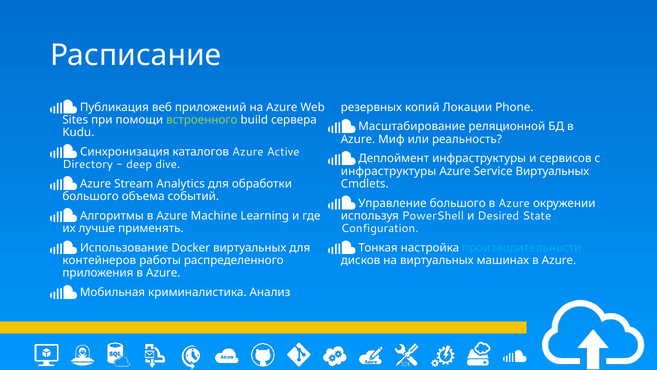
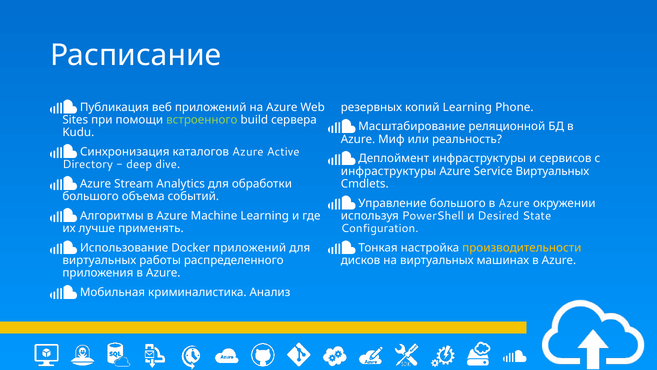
копий Локации: Локации -> Learning (467, 107)
Docker виртуальных: виртуальных -> приложений (250, 248)
производительности colour: light blue -> yellow (522, 248)
контейнеров: контейнеров -> виртуальных (99, 260)
